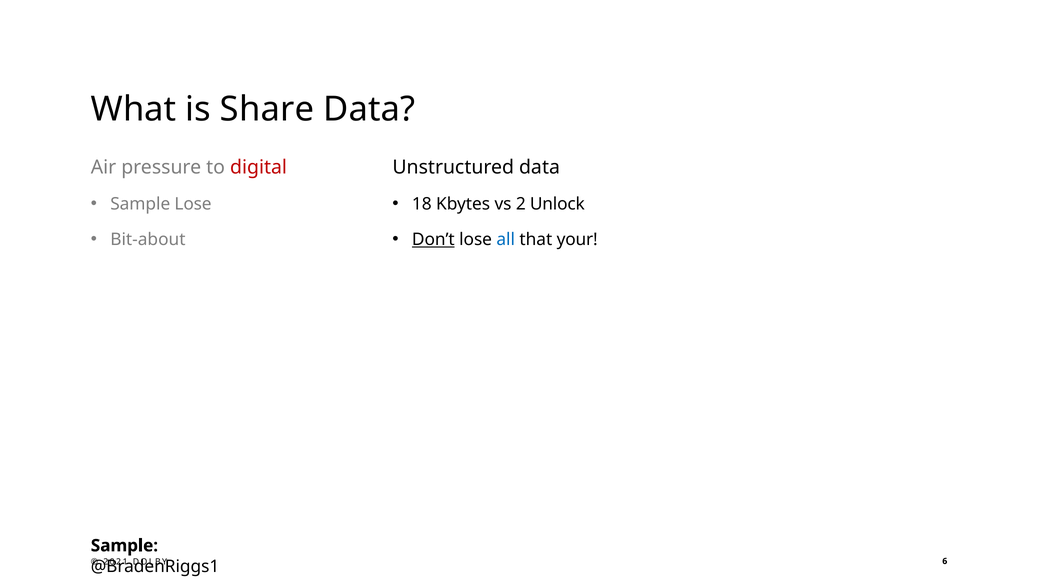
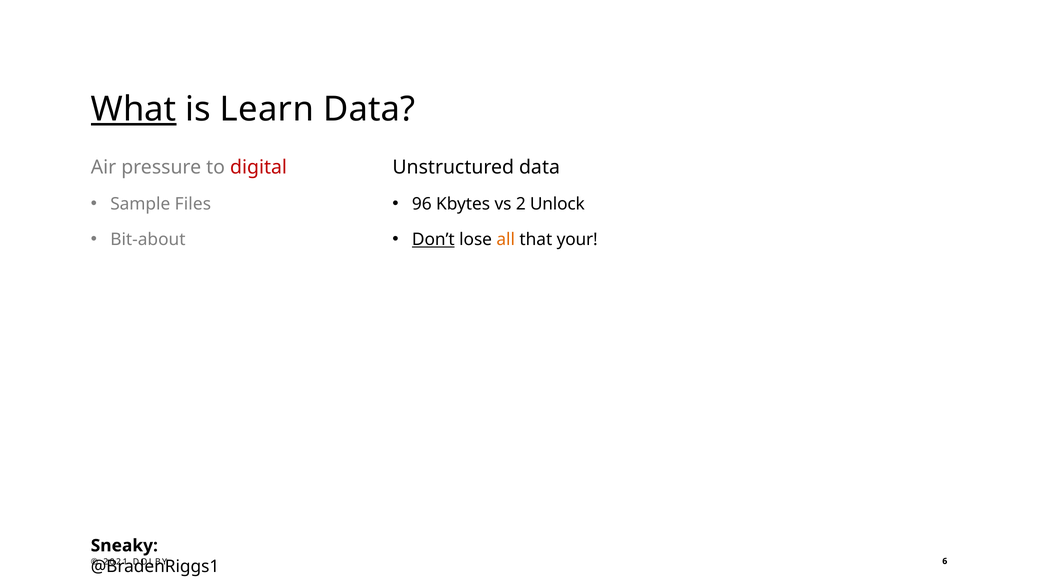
What underline: none -> present (134, 109)
Share: Share -> Learn (267, 109)
Sample Lose: Lose -> Files (193, 204)
18: 18 -> 96 (422, 204)
all colour: blue -> orange (506, 239)
Sample: Sample -> Sneaky (124, 546)
